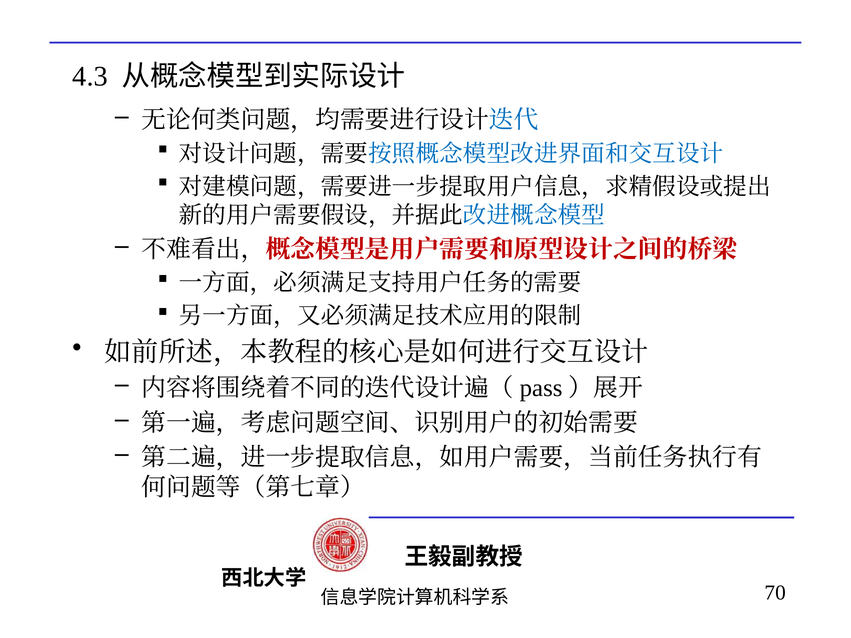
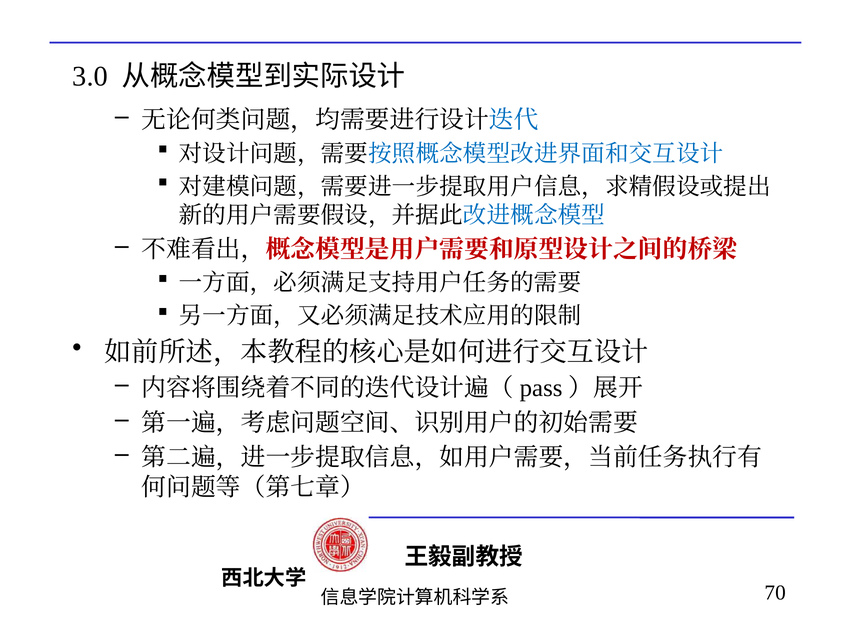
4.3: 4.3 -> 3.0 (90, 76)
